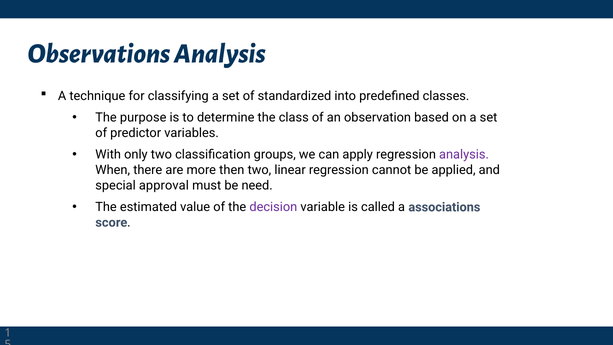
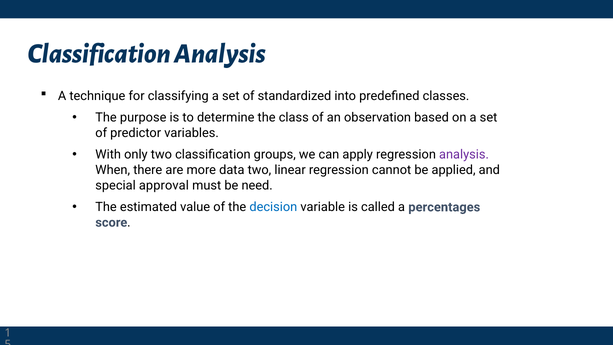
Observations: Observations -> Classification (99, 53)
then: then -> data (232, 170)
decision colour: purple -> blue (273, 207)
associations: associations -> percentages (444, 207)
